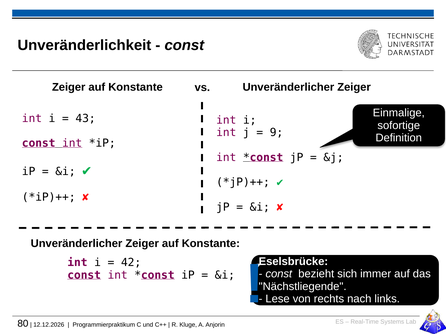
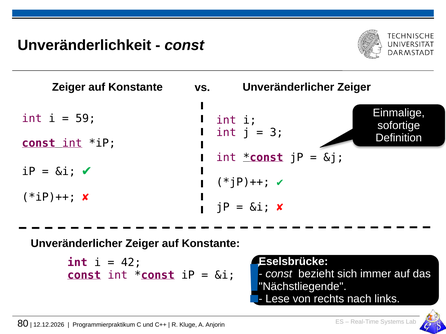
43: 43 -> 59 (86, 119)
9: 9 -> 3 (276, 133)
